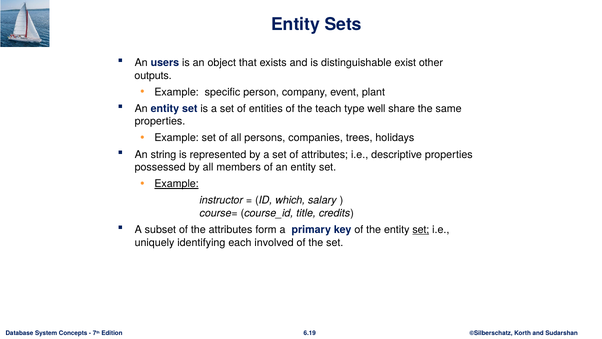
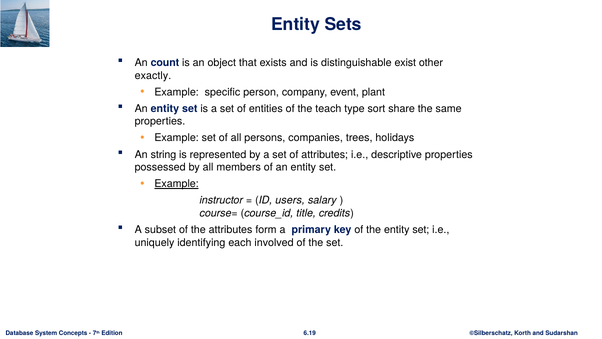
users: users -> count (165, 63)
outputs: outputs -> exactly (153, 75)
well: well -> sort (376, 108)
which: which -> users (290, 200)
set underline: present -> none (421, 230)
